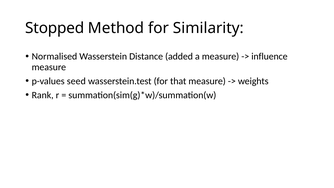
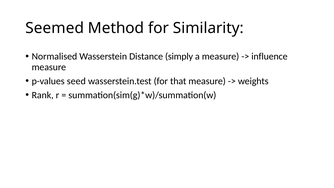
Stopped: Stopped -> Seemed (55, 28)
added: added -> simply (179, 56)
